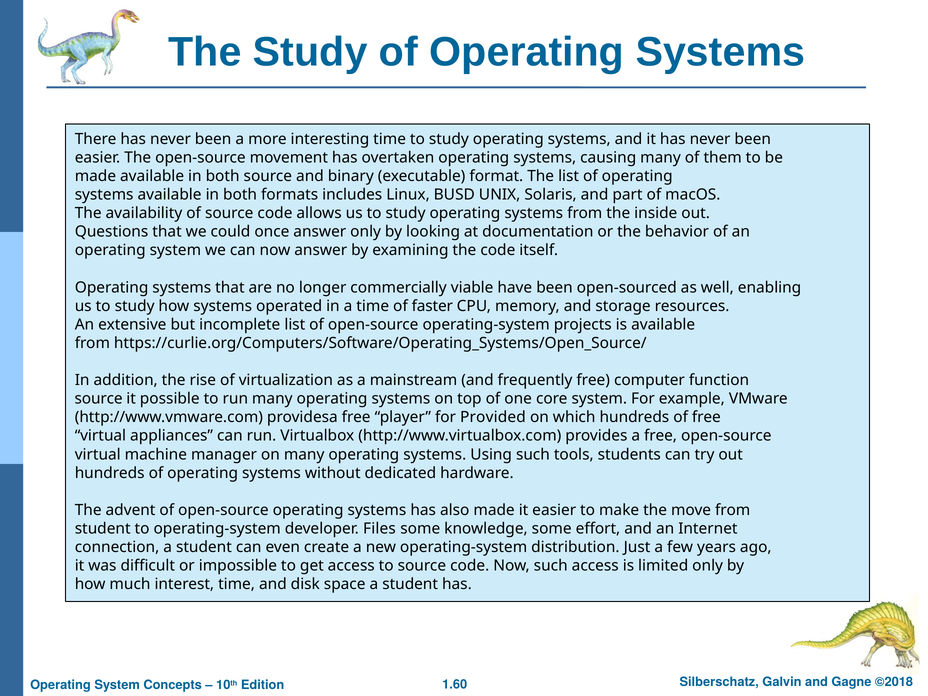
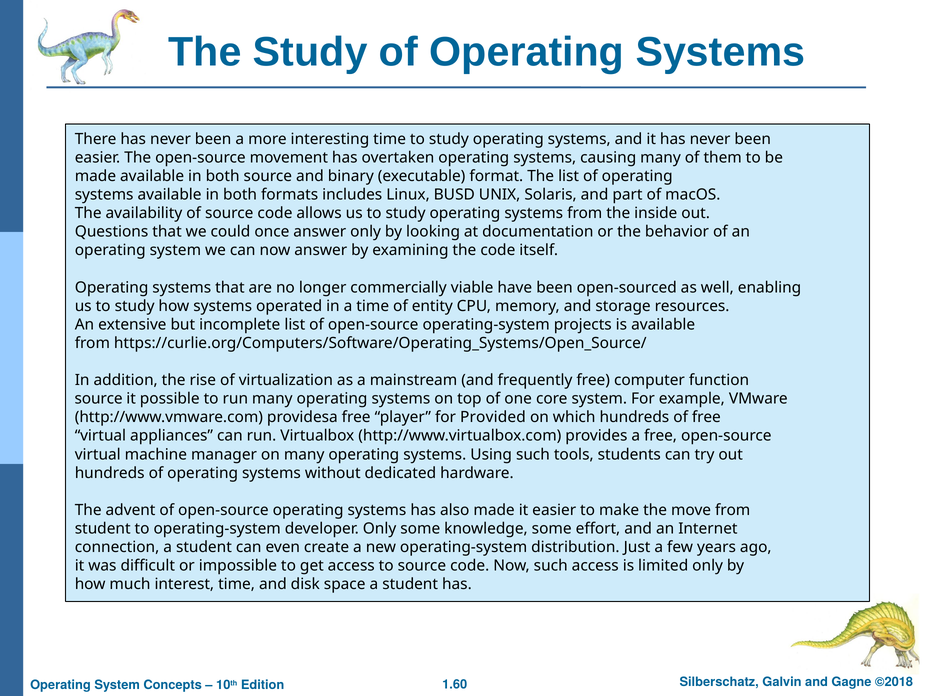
faster: faster -> entity (432, 306)
developer Files: Files -> Only (380, 529)
